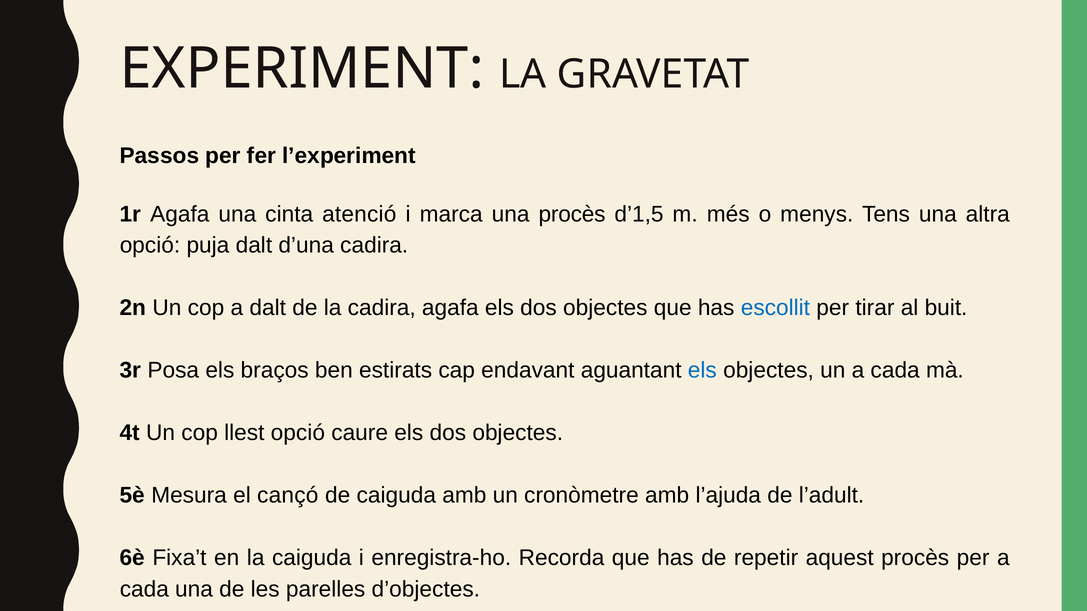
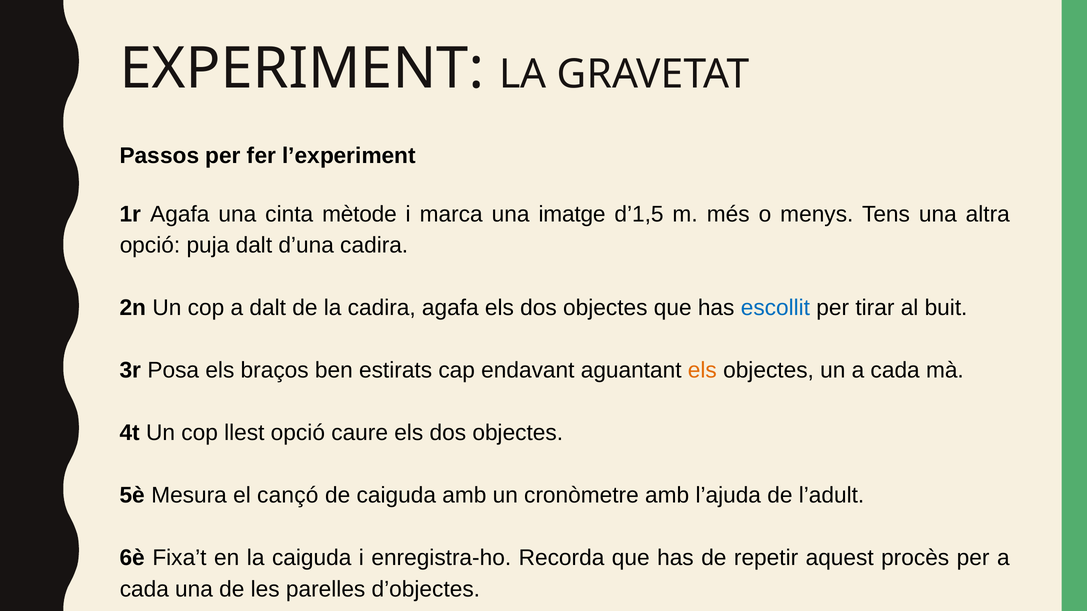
atenció: atenció -> mètode (359, 214)
una procès: procès -> imatge (572, 214)
els colour: blue -> orange (702, 371)
